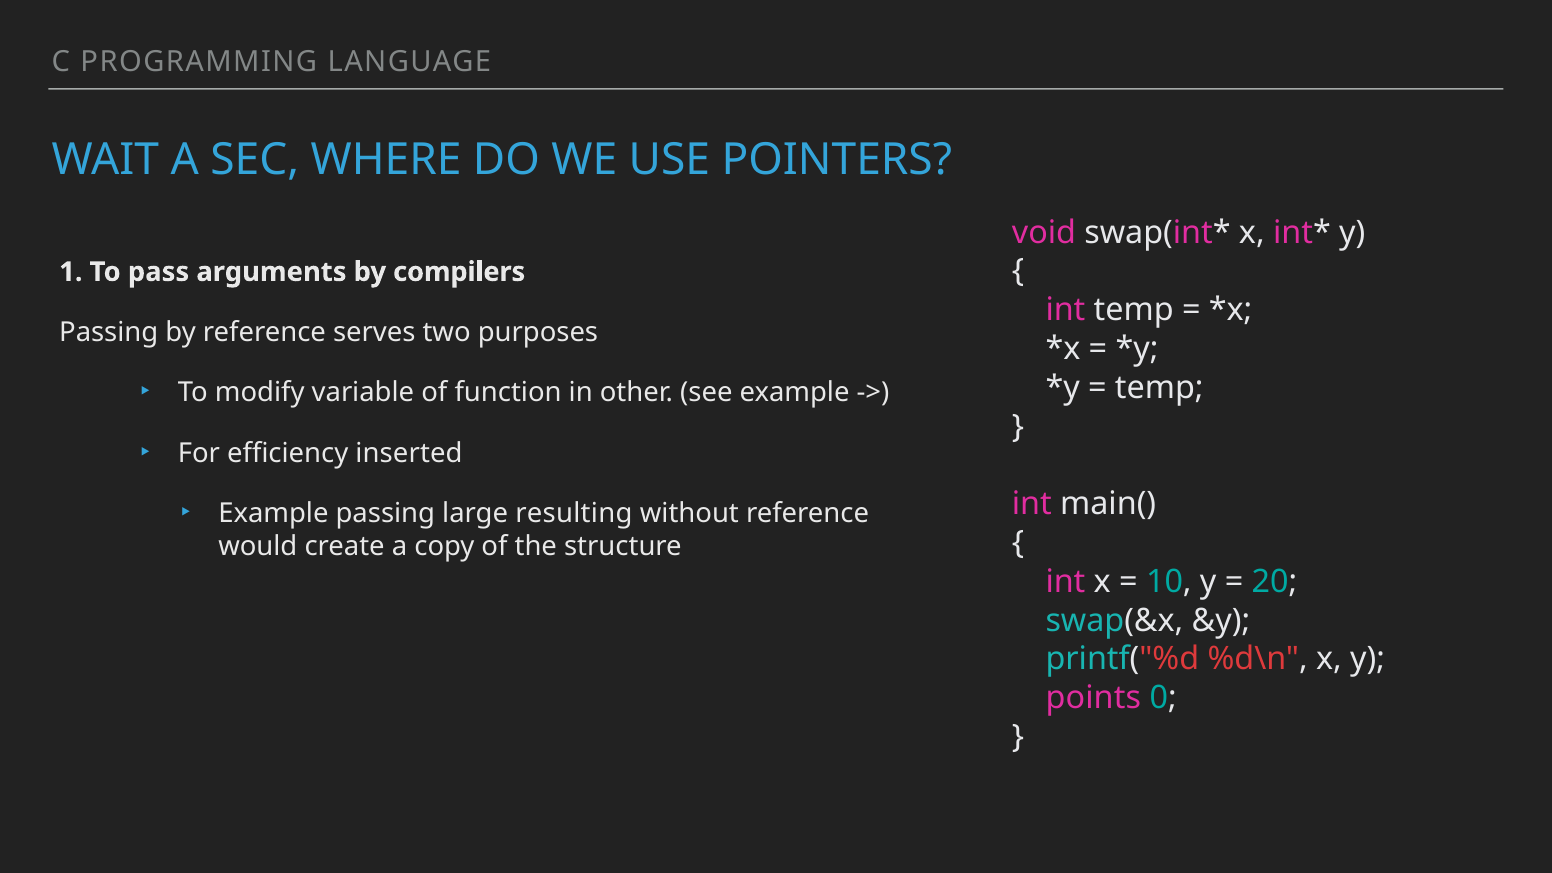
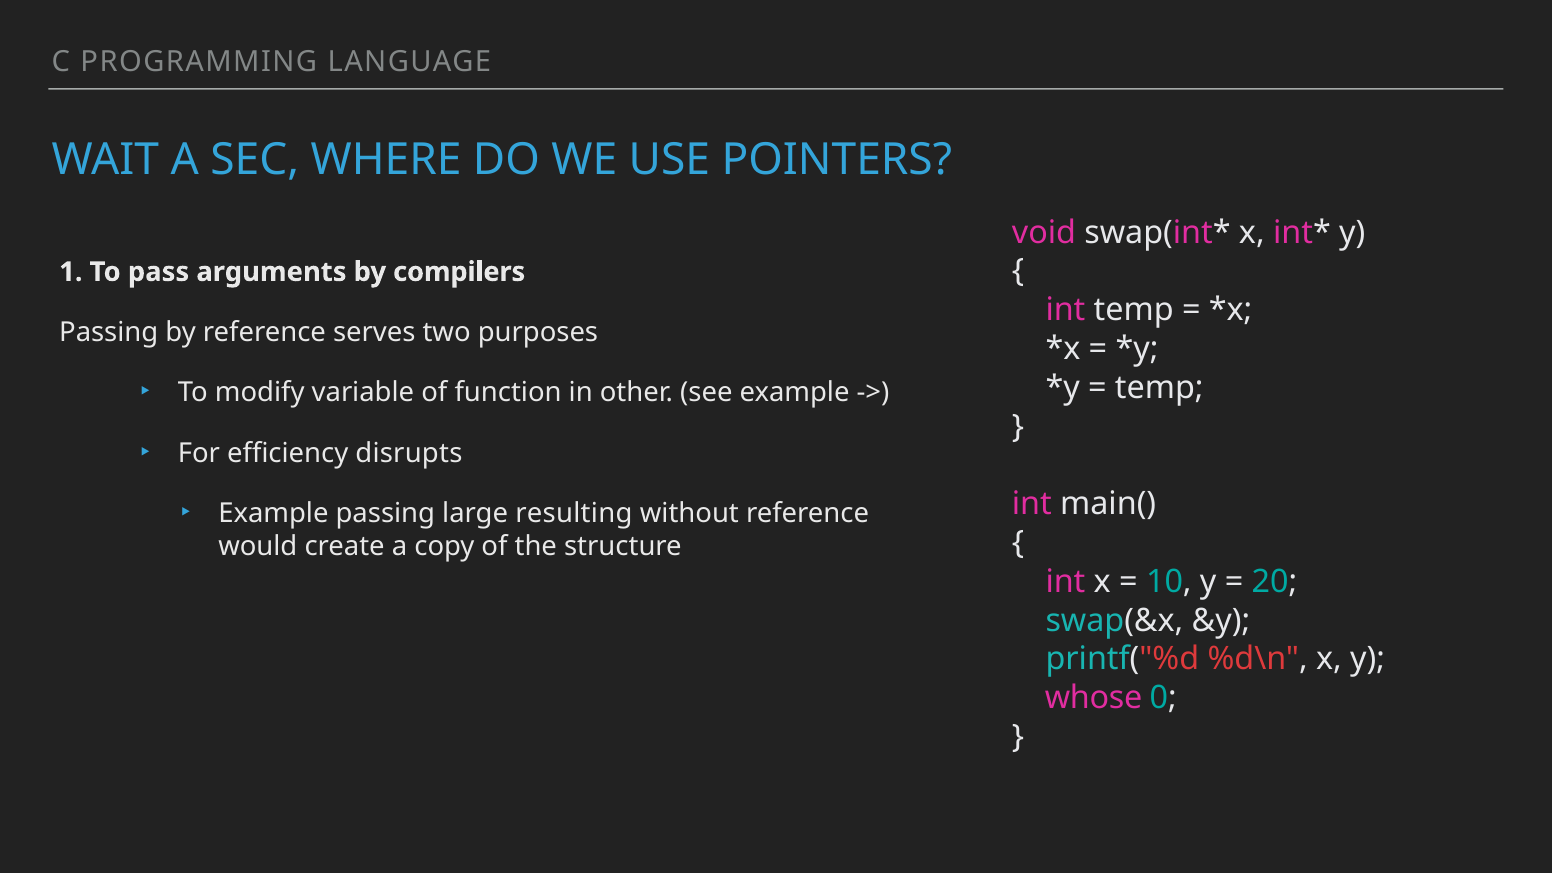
inserted: inserted -> disrupts (409, 453)
points: points -> whose (1094, 698)
